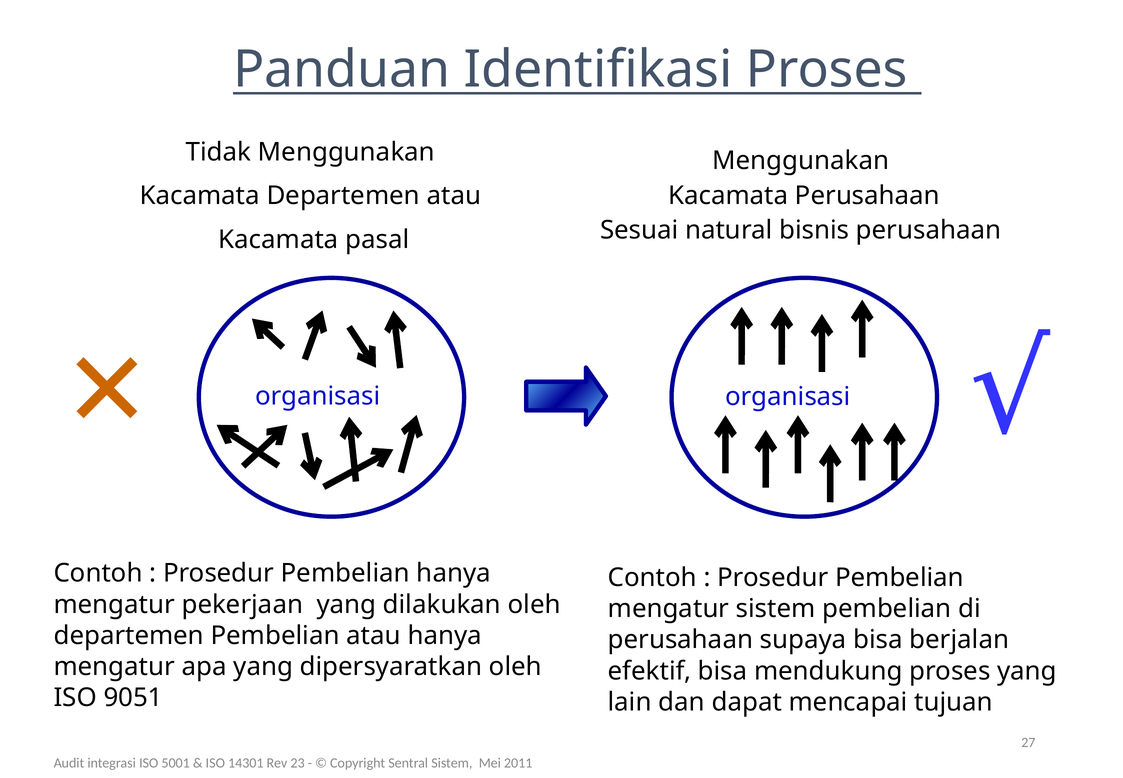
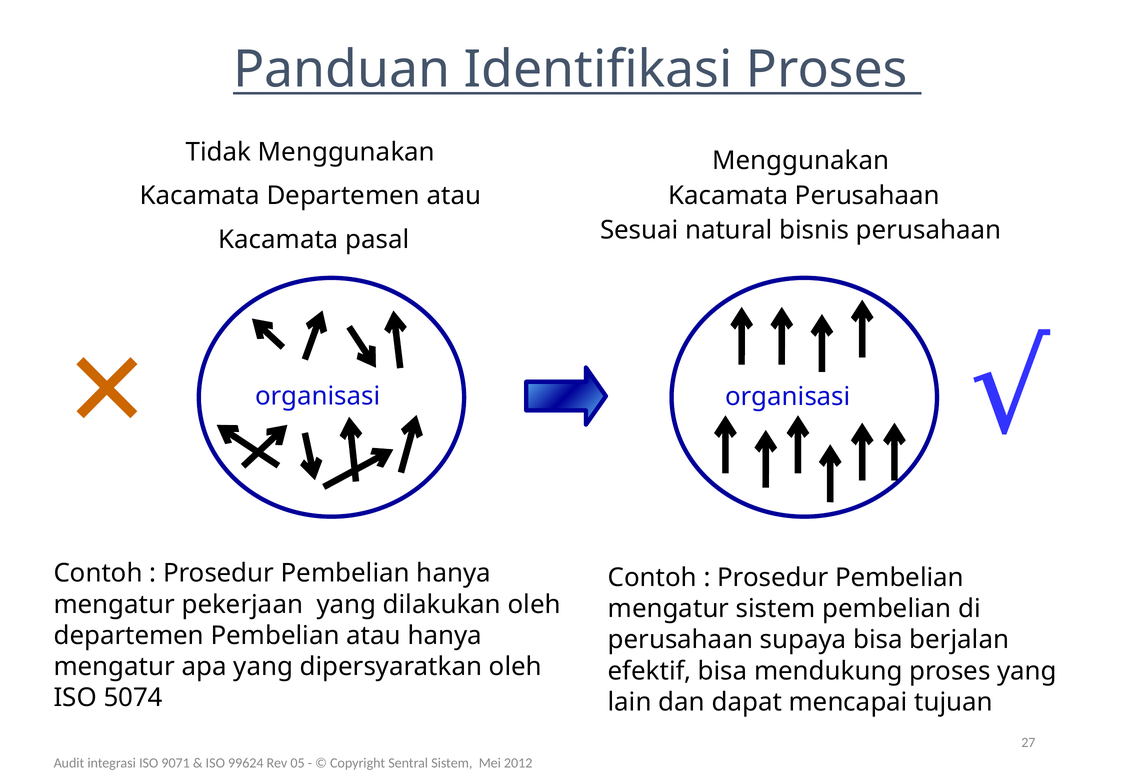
9051: 9051 -> 5074 (133, 697)
5001: 5001 -> 9071 (176, 762)
14301: 14301 -> 99624 (246, 762)
23: 23 -> 05 (298, 762)
2011: 2011 -> 2012 (518, 762)
